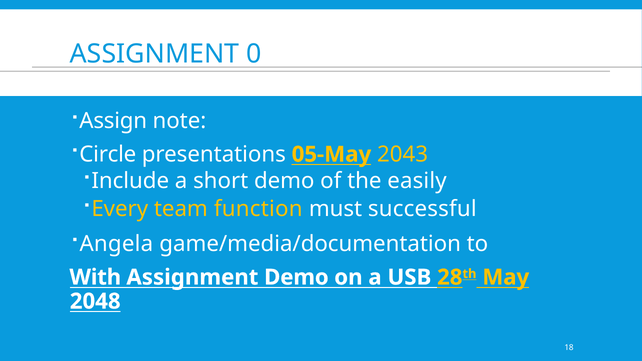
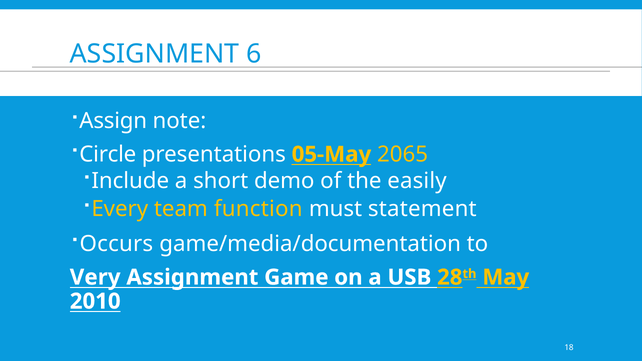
0: 0 -> 6 (254, 54)
2043: 2043 -> 2065 (403, 154)
successful: successful -> statement (422, 209)
Angela: Angela -> Occurs (116, 244)
With: With -> Very (95, 277)
Assignment Demo: Demo -> Game (296, 277)
2048: 2048 -> 2010 (95, 301)
